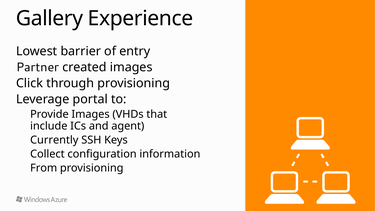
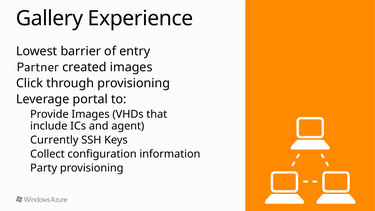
From: From -> Party (44, 168)
